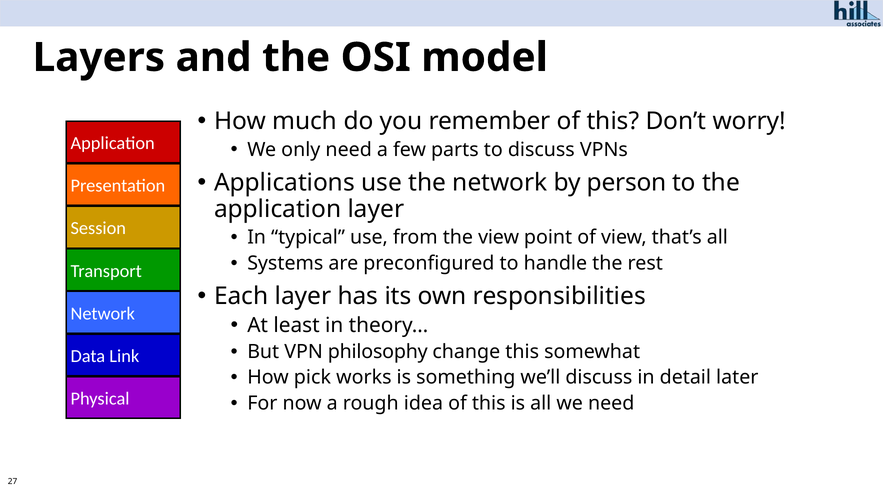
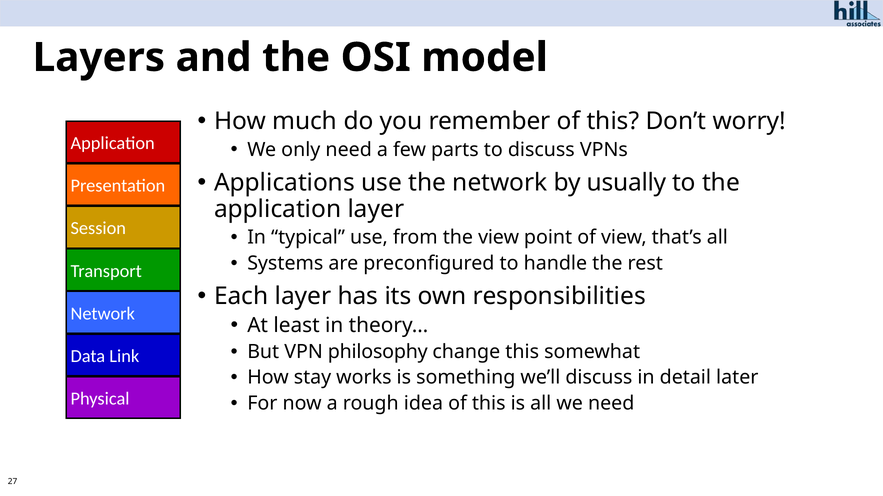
person: person -> usually (627, 183)
pick: pick -> stay (313, 378)
